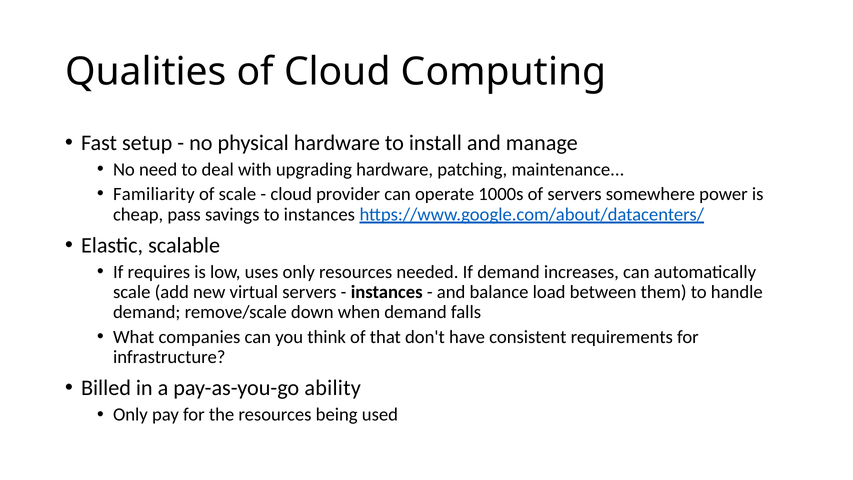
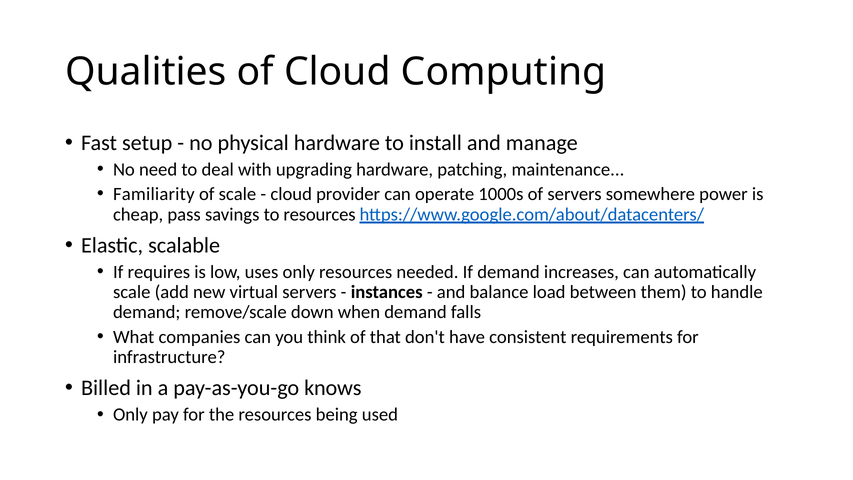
to instances: instances -> resources (319, 214)
ability: ability -> knows (333, 388)
